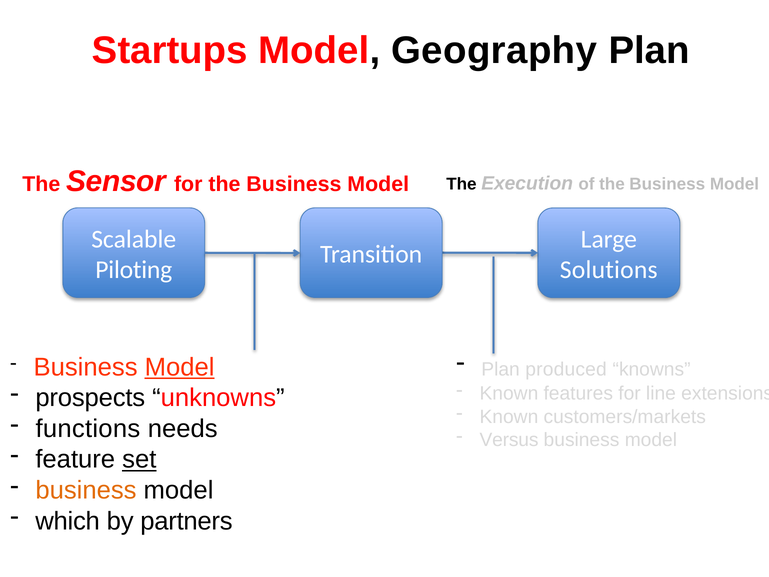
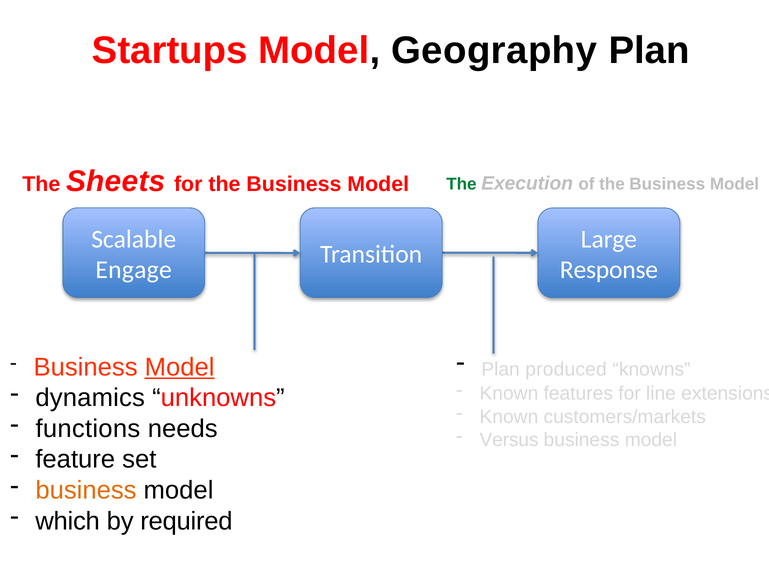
Sensor: Sensor -> Sheets (116, 181)
The colour: black -> green (461, 184)
Piloting: Piloting -> Engage (134, 270)
Solutions: Solutions -> Response (609, 270)
prospects: prospects -> dynamics (90, 398)
set underline: present -> none (139, 459)
partners: partners -> required (186, 521)
